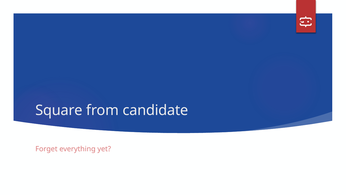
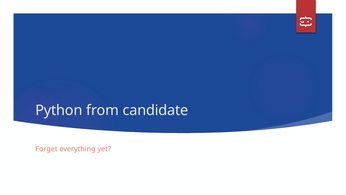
Square: Square -> Python (59, 110)
